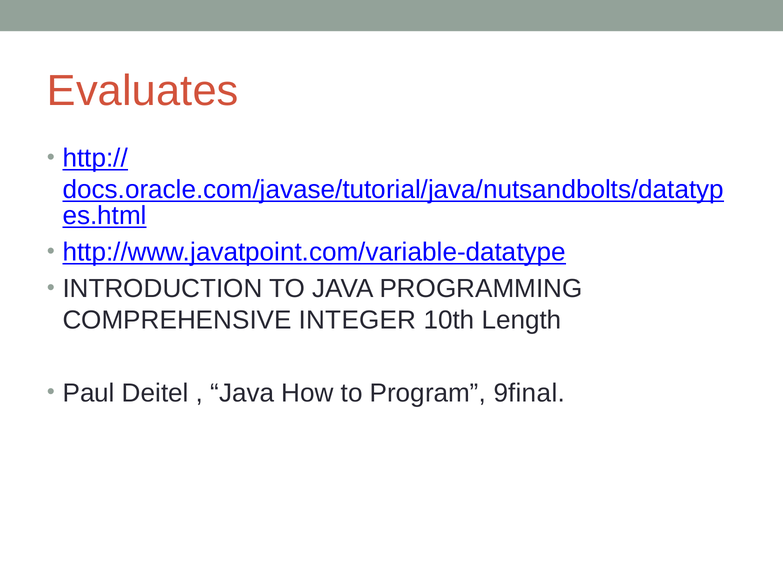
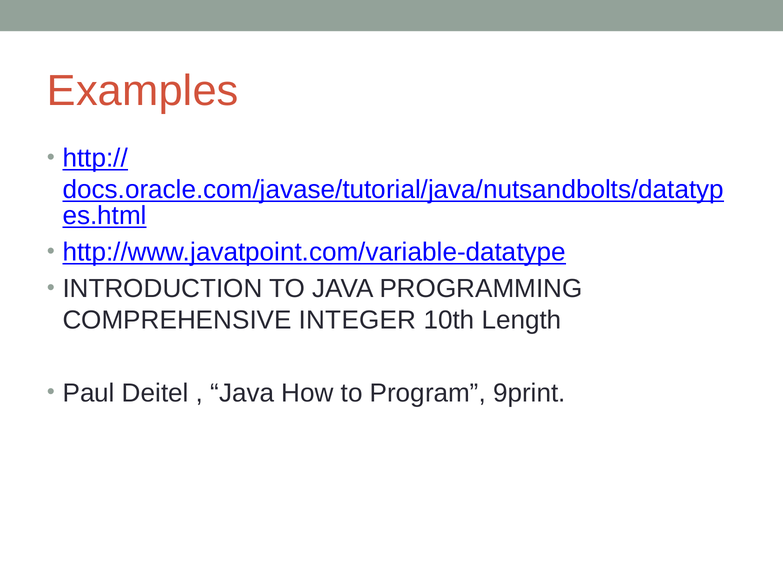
Evaluates: Evaluates -> Examples (143, 91)
9final: 9final -> 9print (529, 393)
